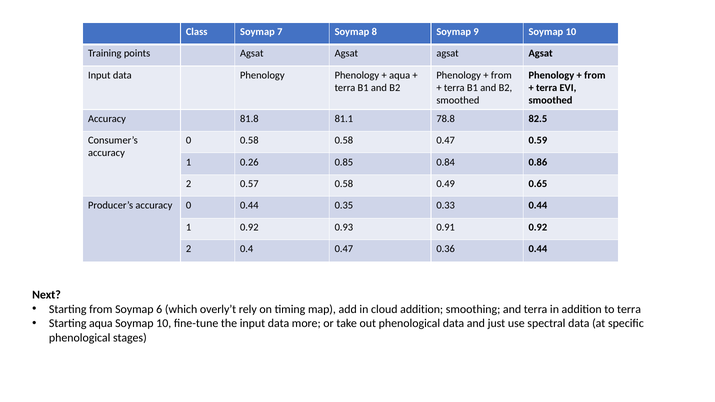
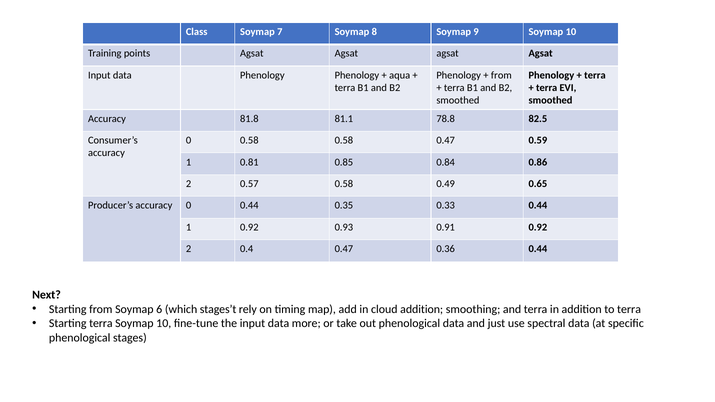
from: from -> terra (595, 75)
0.26: 0.26 -> 0.81 (249, 162)
overly’t: overly’t -> stages’t (218, 309)
Starting aqua: aqua -> terra (101, 324)
